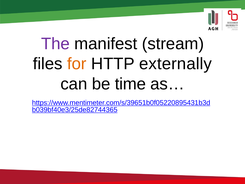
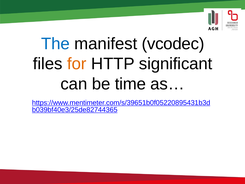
The colour: purple -> blue (55, 44)
stream: stream -> vcodec (173, 44)
externally: externally -> significant (176, 64)
